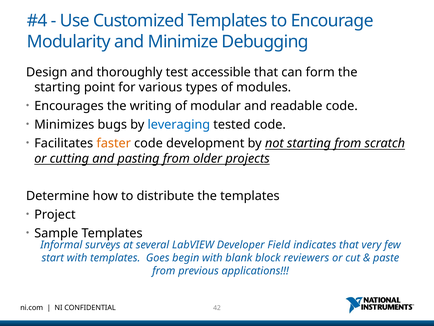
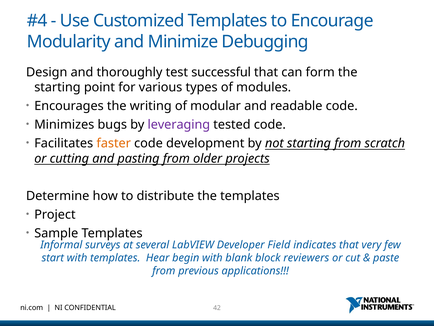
accessible: accessible -> successful (221, 72)
leveraging colour: blue -> purple (179, 125)
Goes: Goes -> Hear (158, 257)
